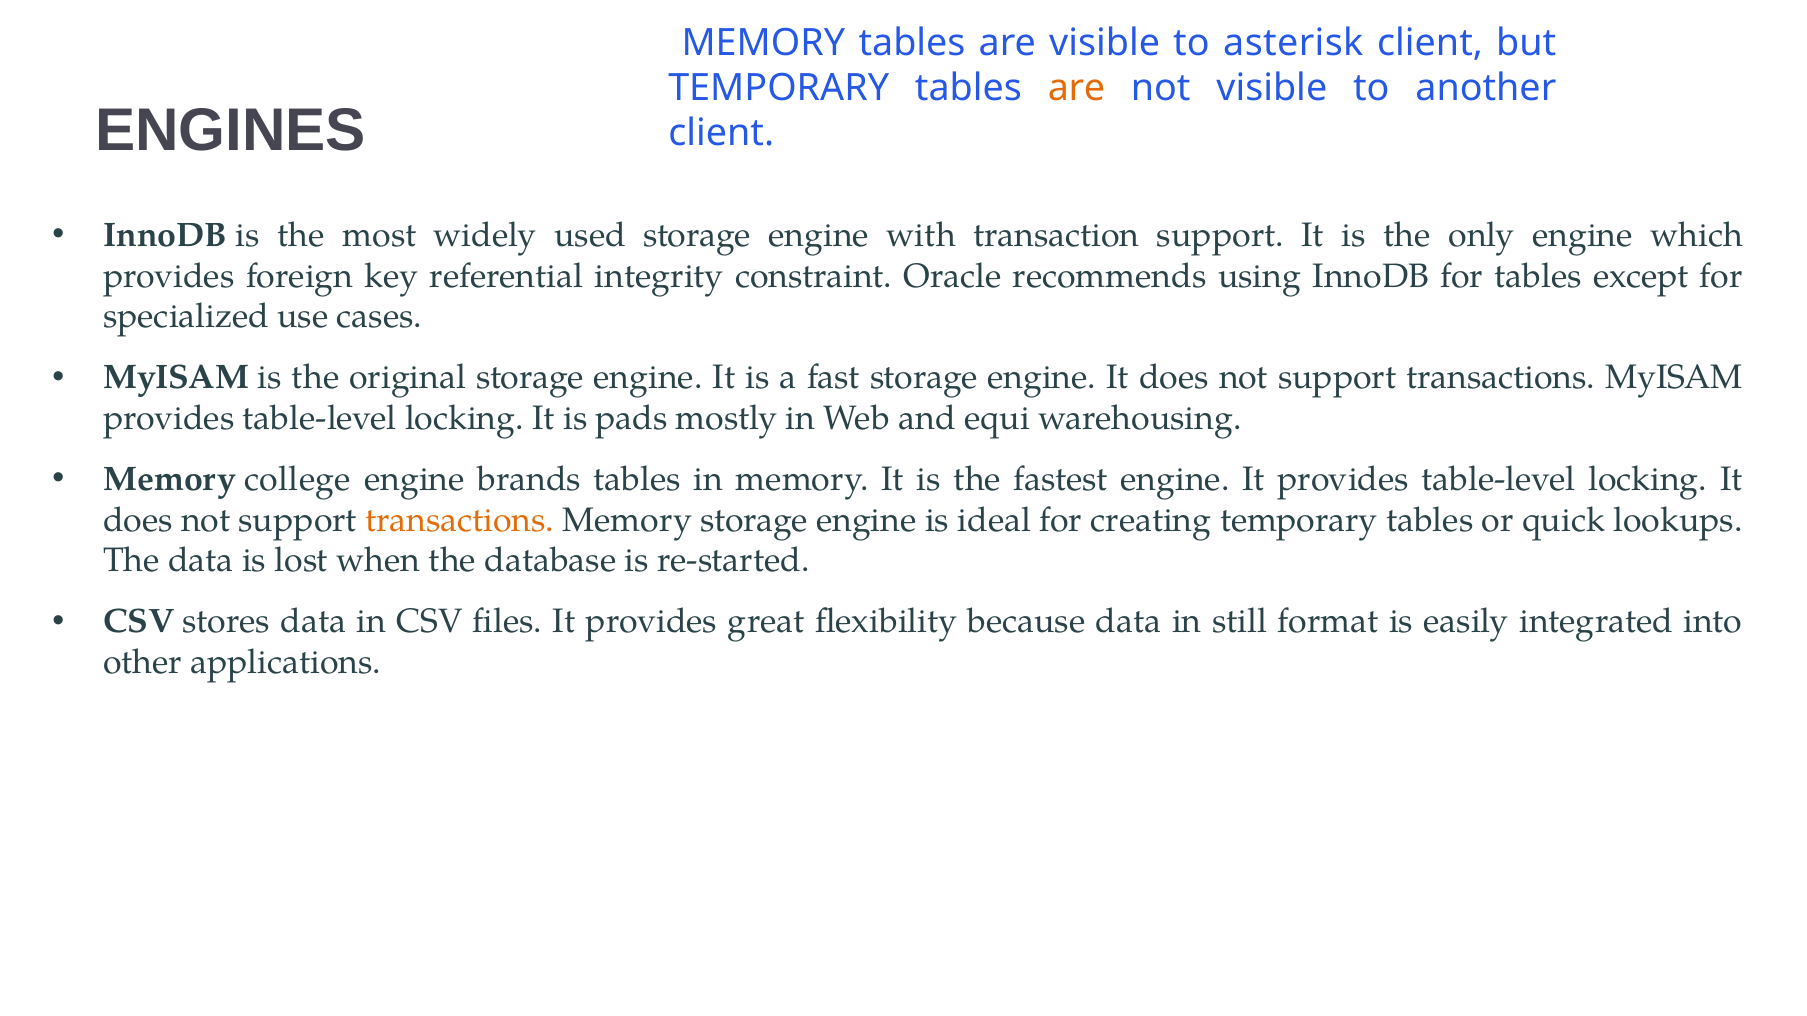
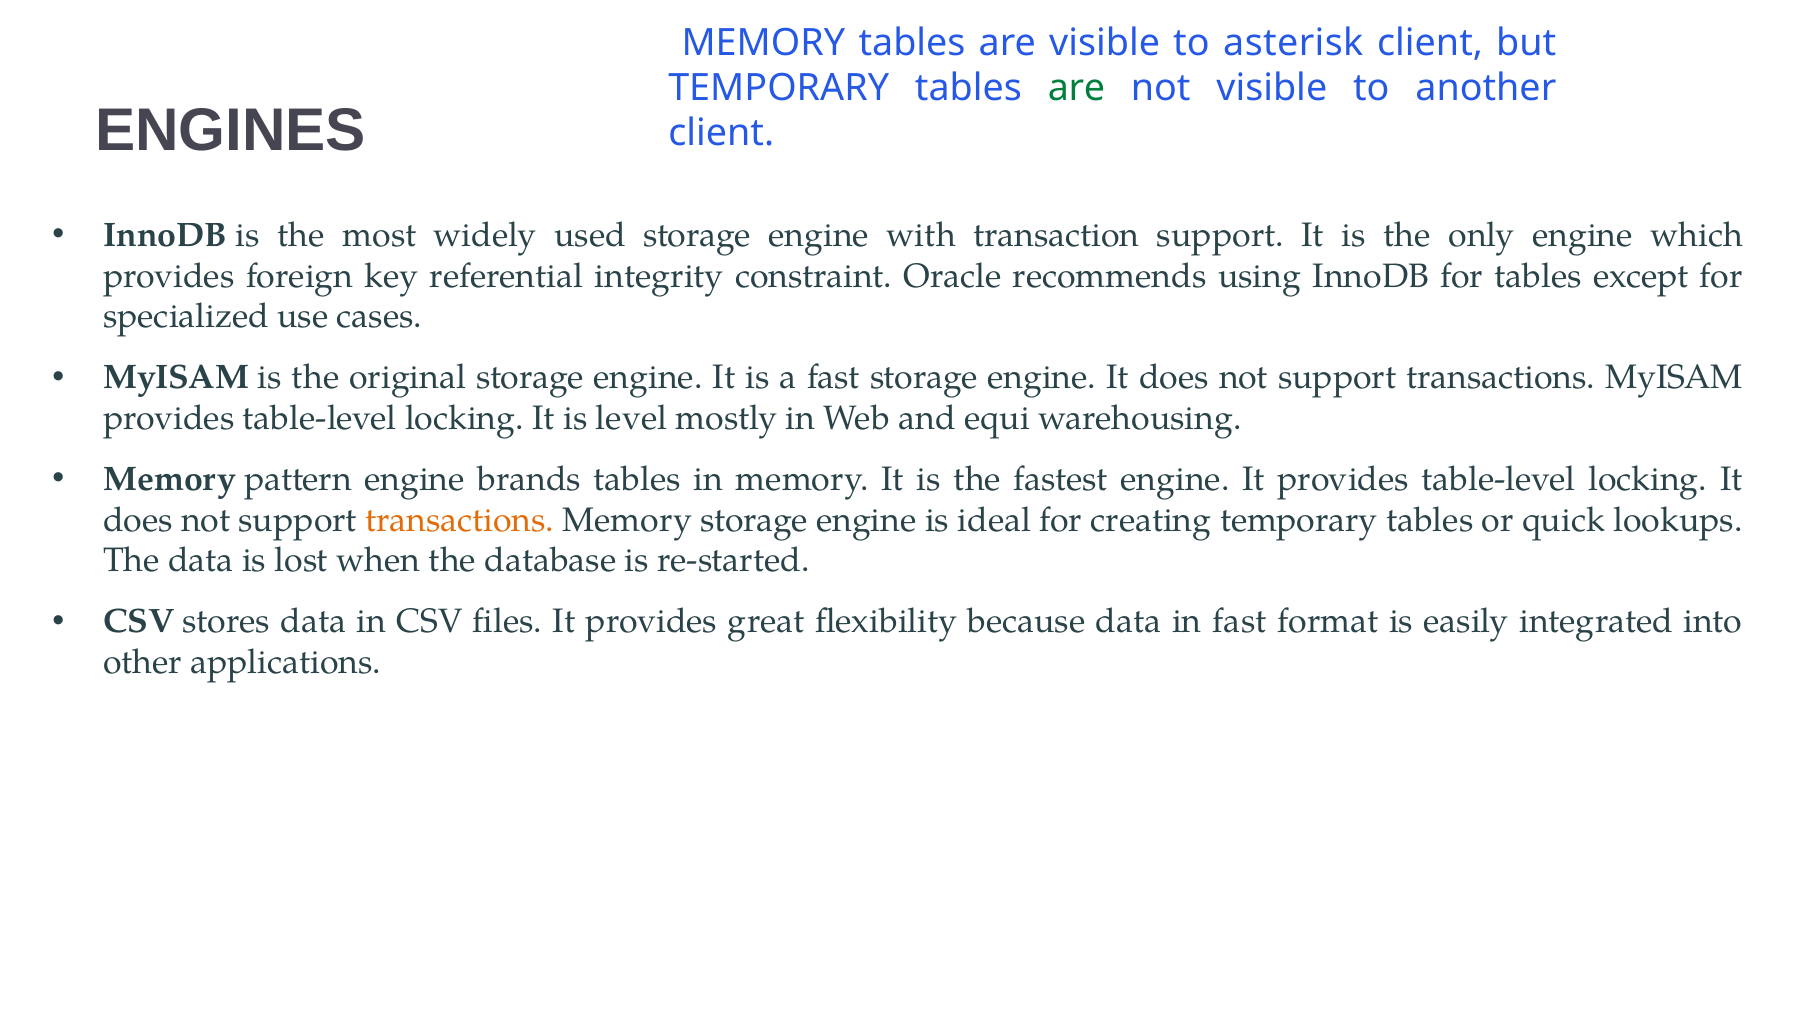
are colour: orange -> green (1076, 88)
pads: pads -> level (632, 419)
college: college -> pattern (298, 480)
in still: still -> fast (1240, 622)
